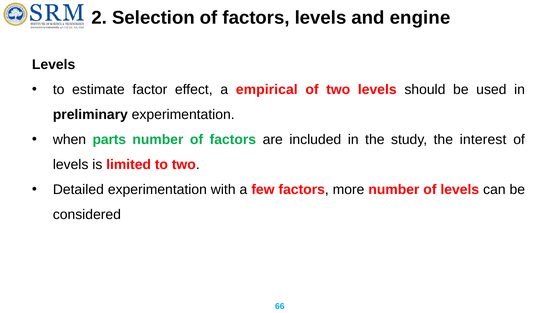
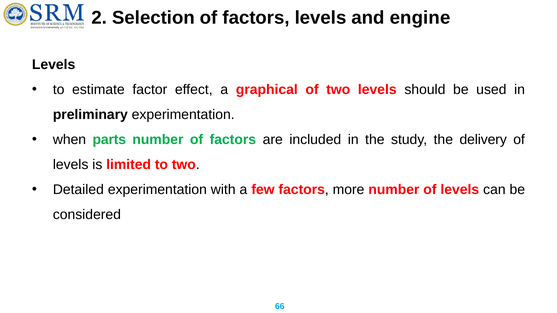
empirical: empirical -> graphical (267, 90)
interest: interest -> delivery (483, 140)
